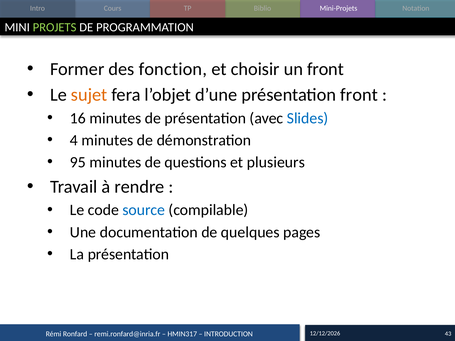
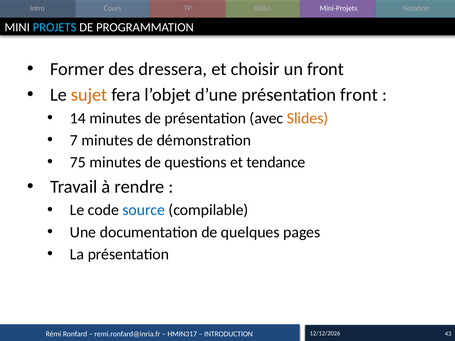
PROJETS colour: light green -> light blue (55, 27)
fonction: fonction -> dressera (173, 69)
16: 16 -> 14 (78, 118)
Slides colour: blue -> orange (308, 118)
4: 4 -> 7 (74, 140)
95: 95 -> 75 (78, 162)
plusieurs: plusieurs -> tendance (276, 162)
